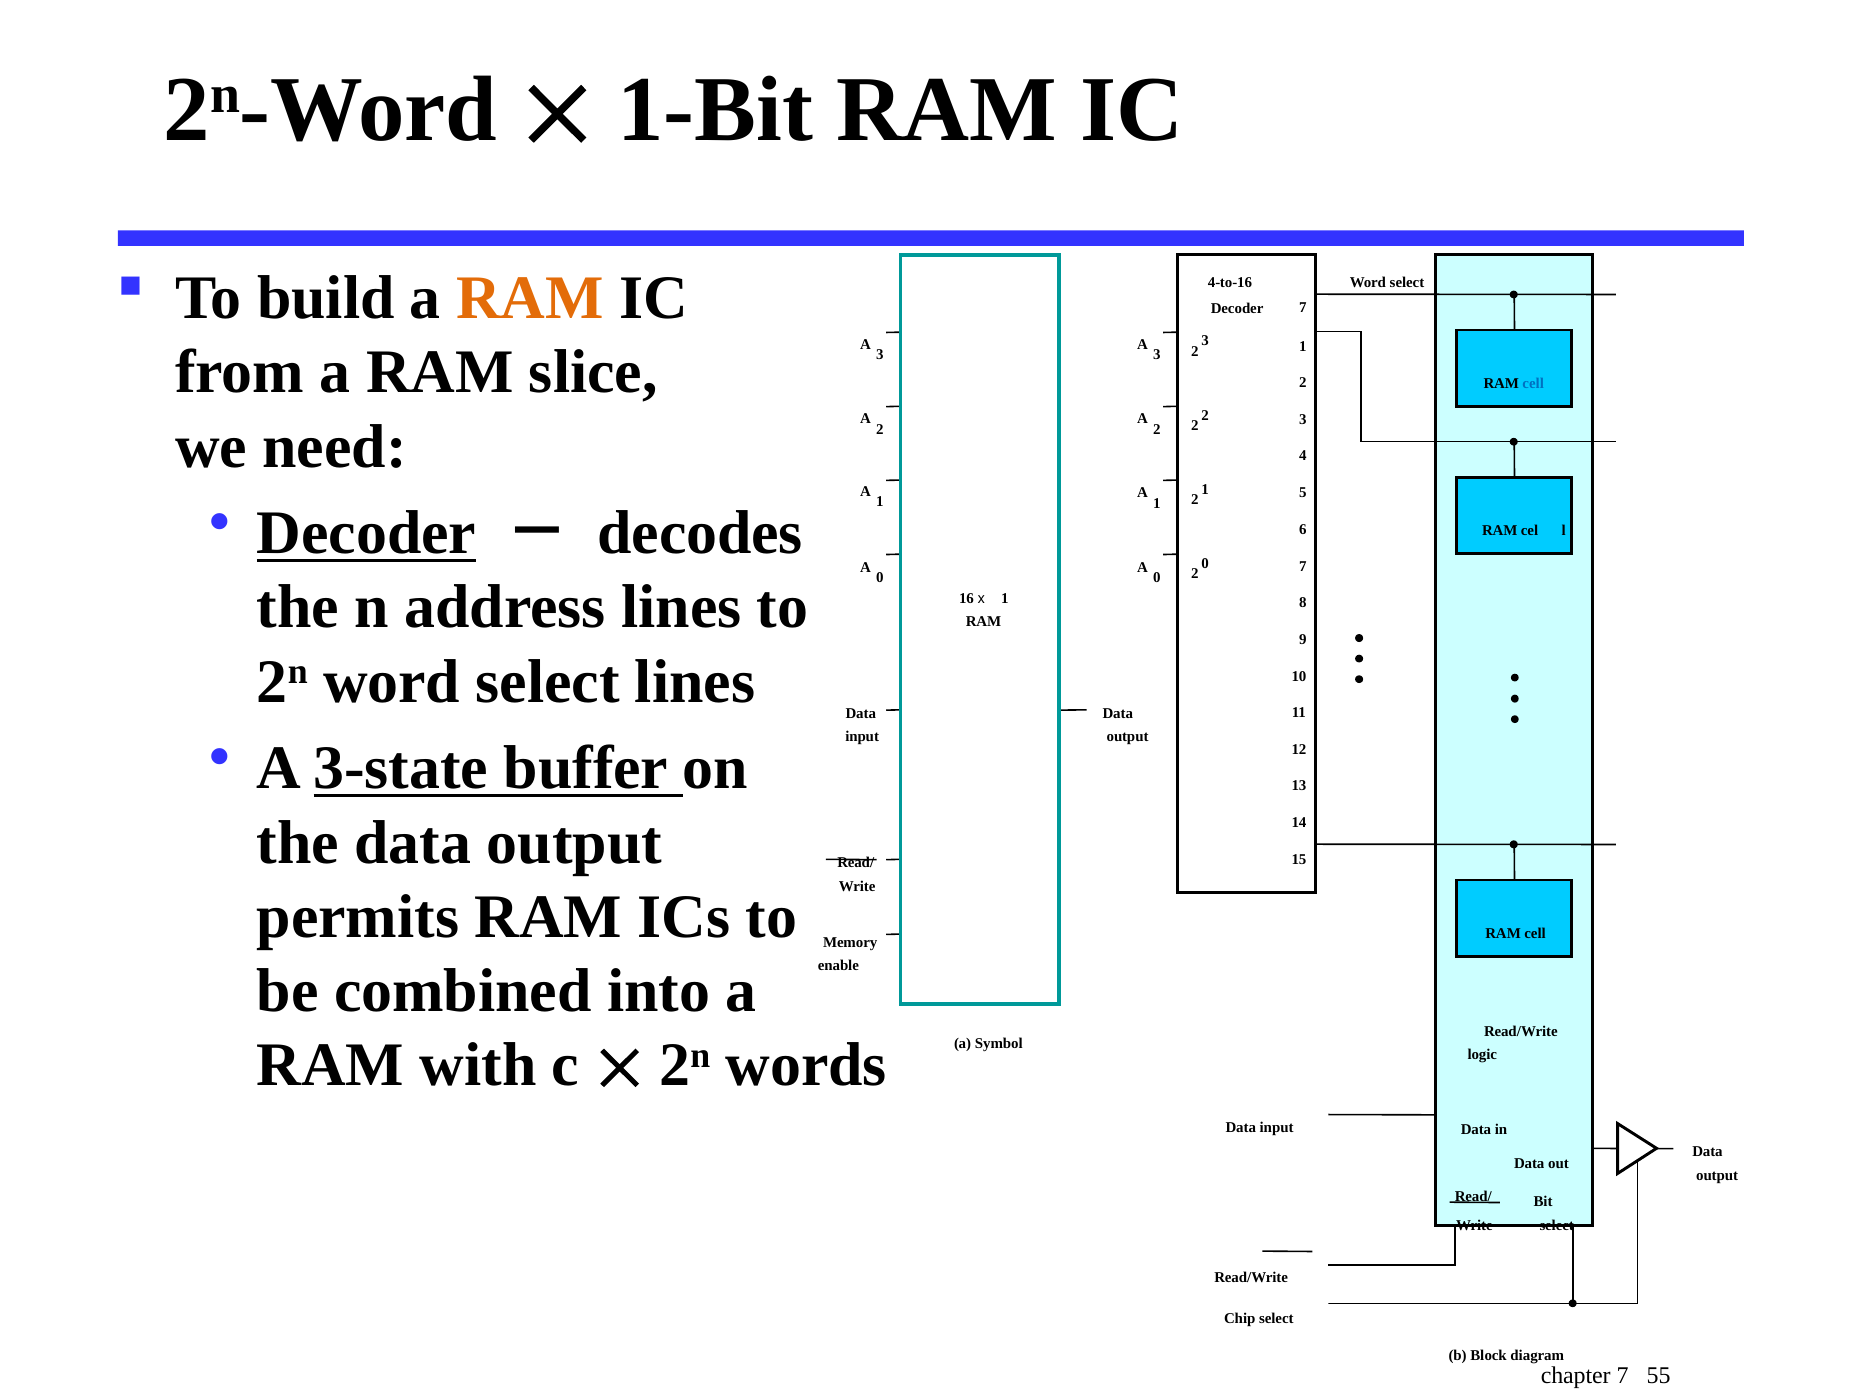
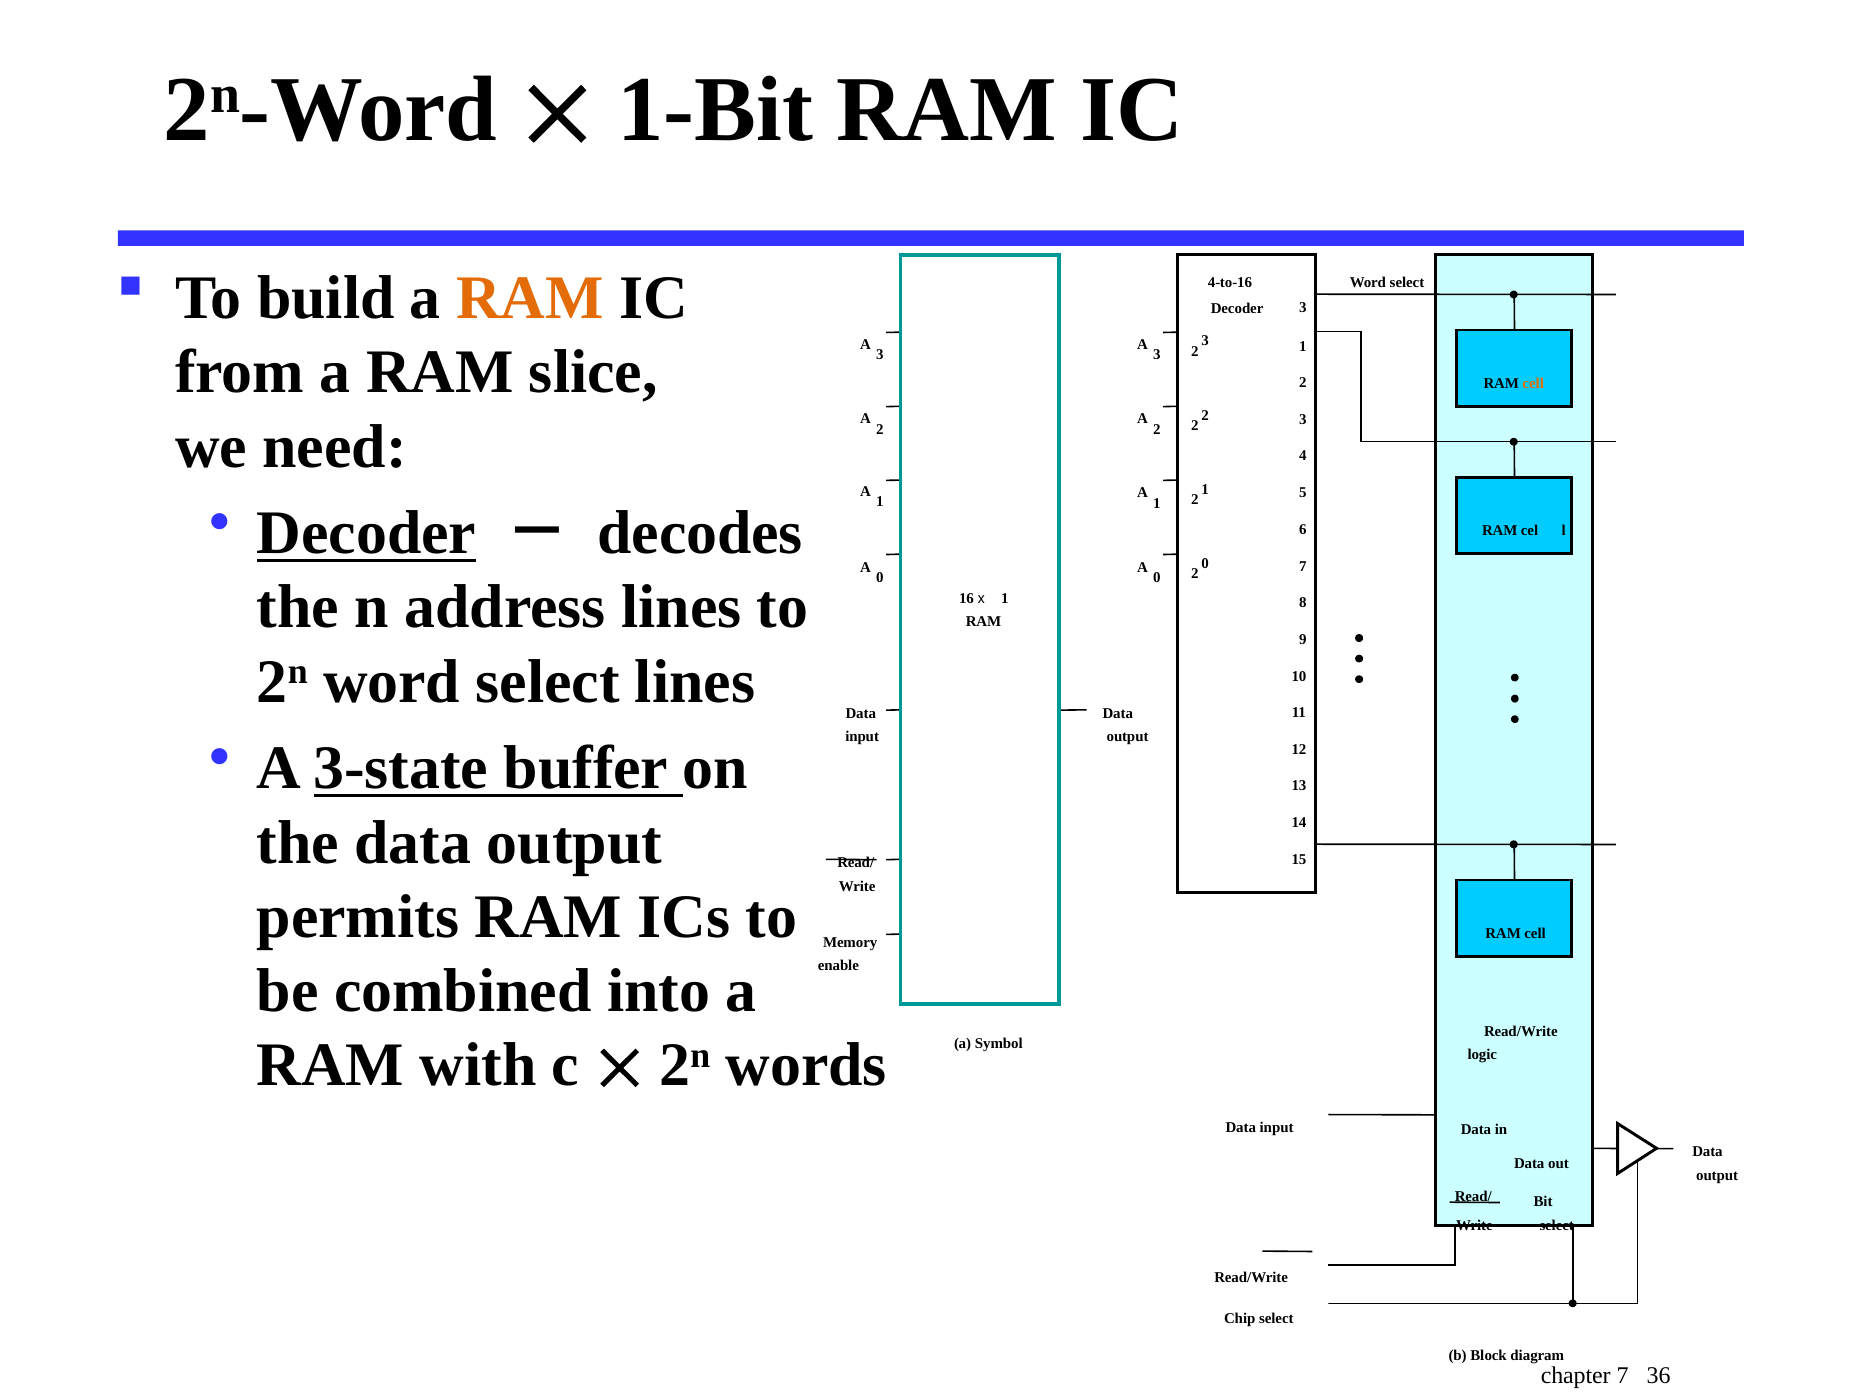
Decoder 7: 7 -> 3 (1303, 307)
cell colour: blue -> orange (1533, 383)
55: 55 -> 36 (1659, 1375)
